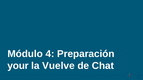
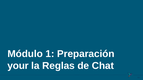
4: 4 -> 1 (50, 54)
Vuelve: Vuelve -> Reglas (58, 66)
